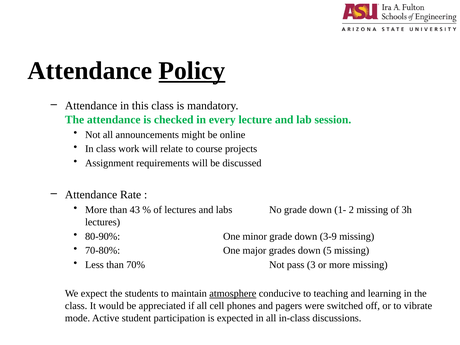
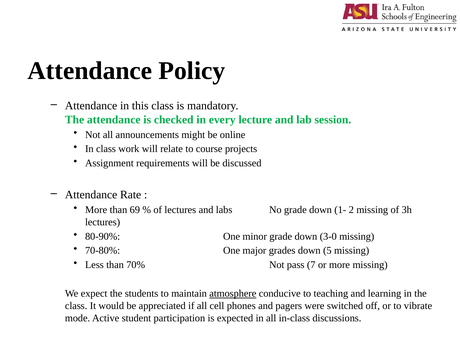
Policy underline: present -> none (192, 71)
43: 43 -> 69 (135, 210)
3-9: 3-9 -> 3-0 (328, 236)
3: 3 -> 7 (311, 265)
